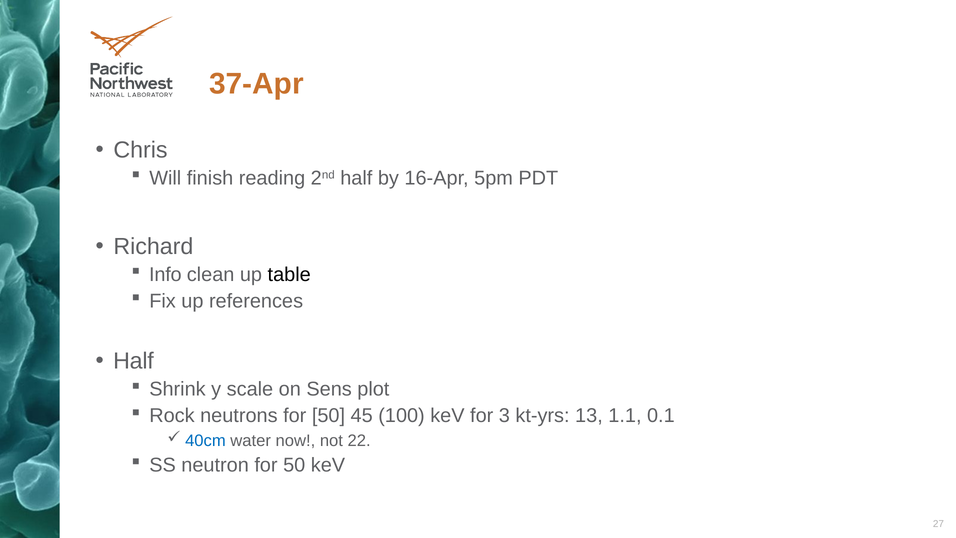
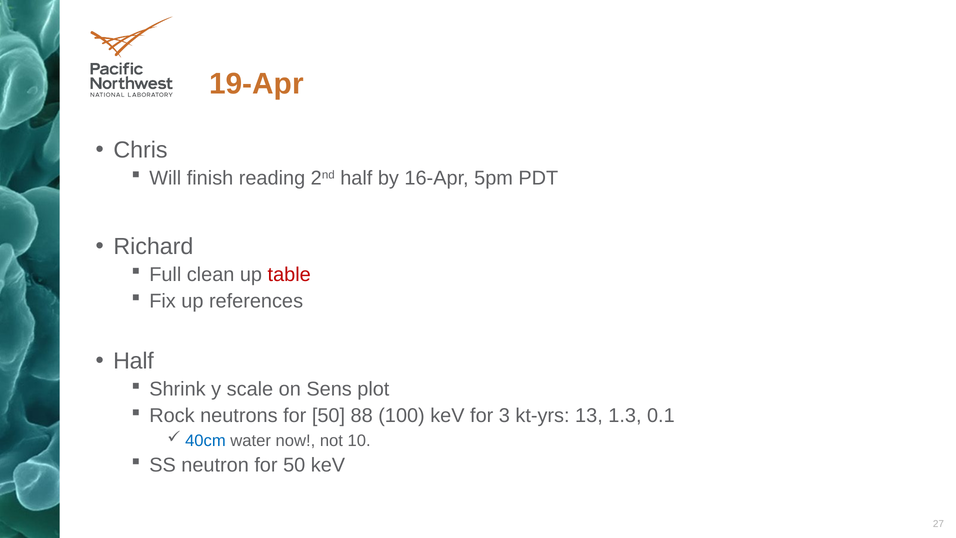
37-Apr: 37-Apr -> 19-Apr (256, 84)
Info: Info -> Full (165, 275)
table colour: black -> red (289, 275)
45: 45 -> 88 (362, 416)
1.1: 1.1 -> 1.3 (625, 416)
22: 22 -> 10 (359, 440)
